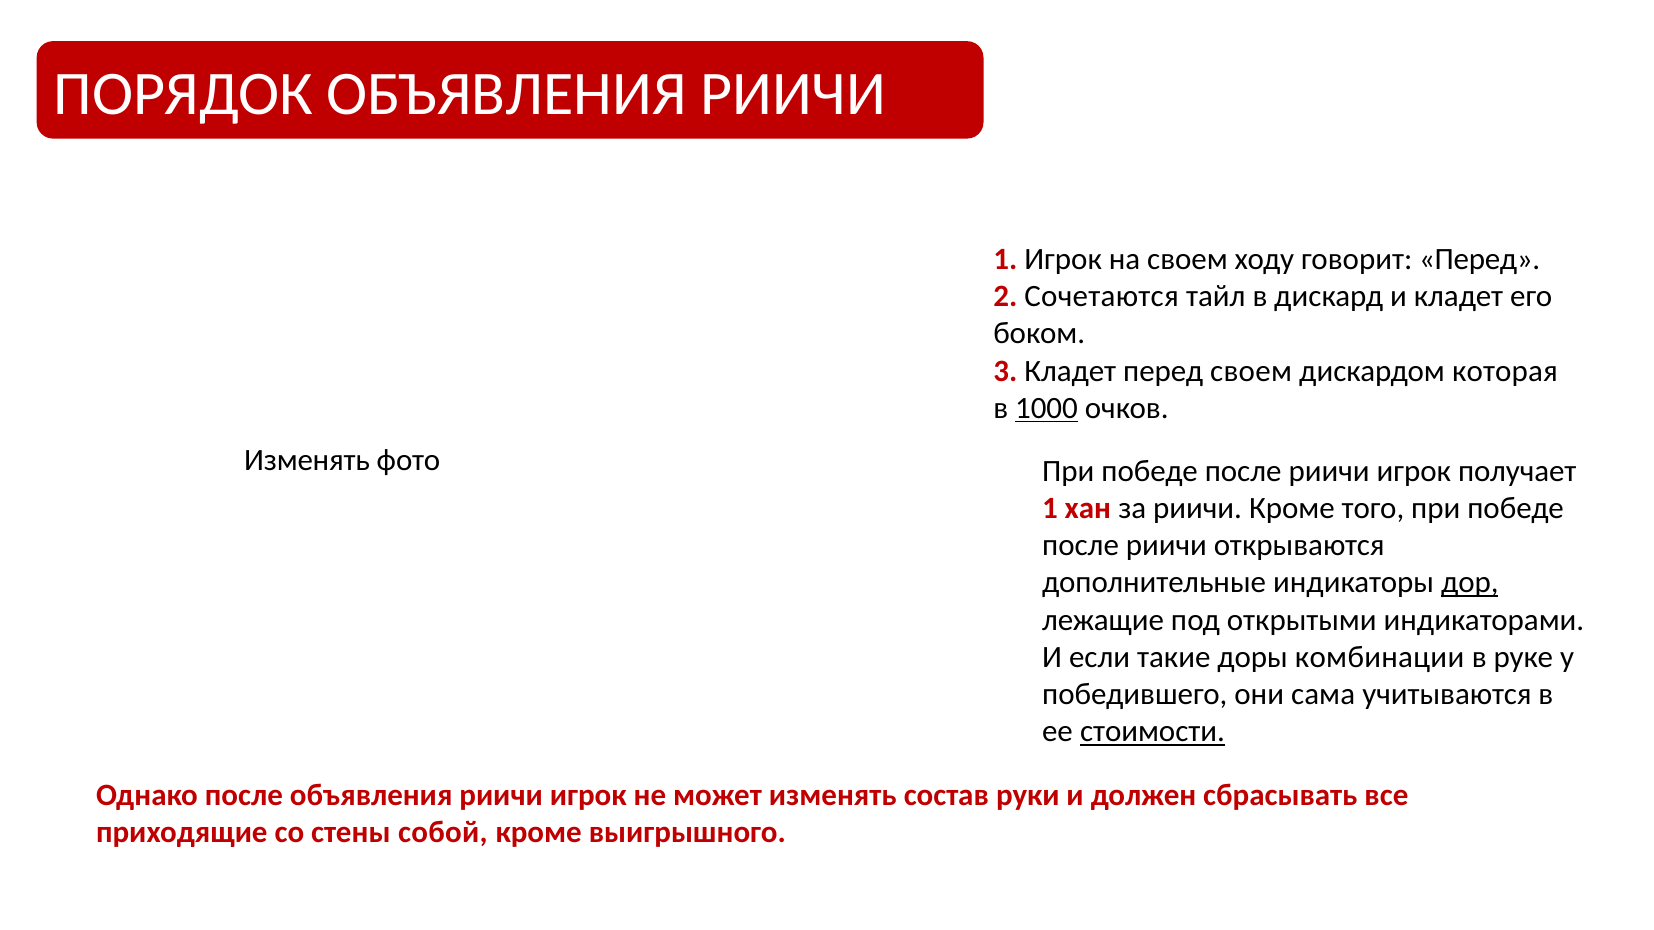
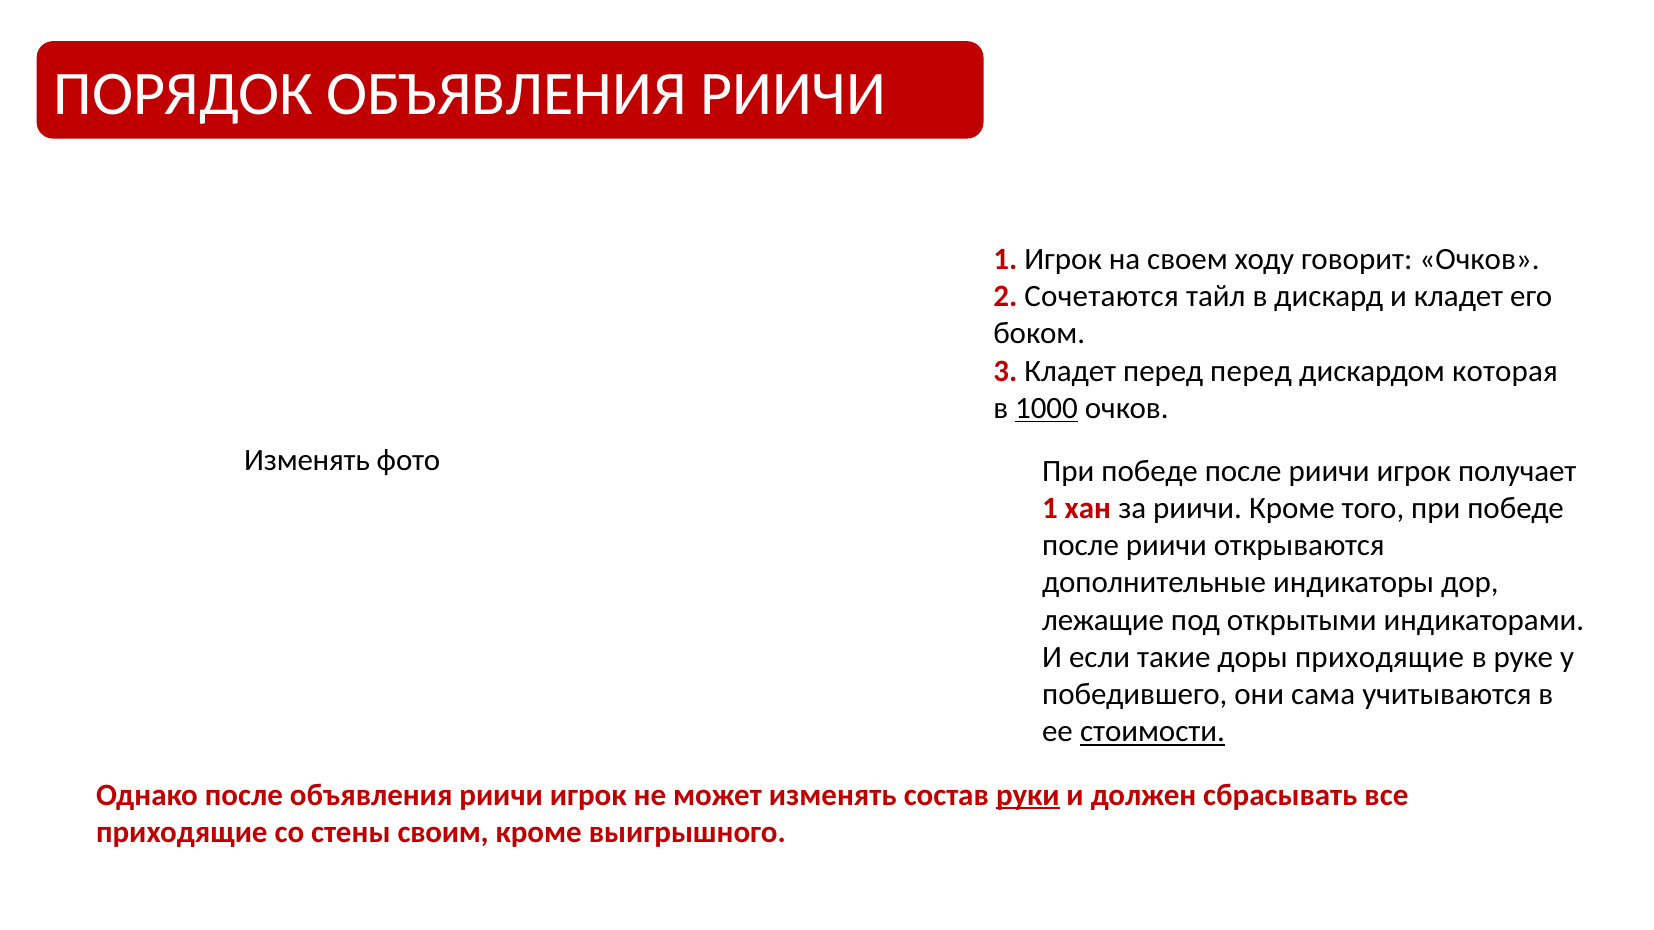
говорит Перед: Перед -> Очков (1480, 259)
перед своем: своем -> перед (1251, 371)
дор underline: present -> none (1470, 583)
доры комбинации: комбинации -> приходящие (1380, 657)
руки underline: none -> present (1028, 795)
собой: собой -> своим (443, 832)
